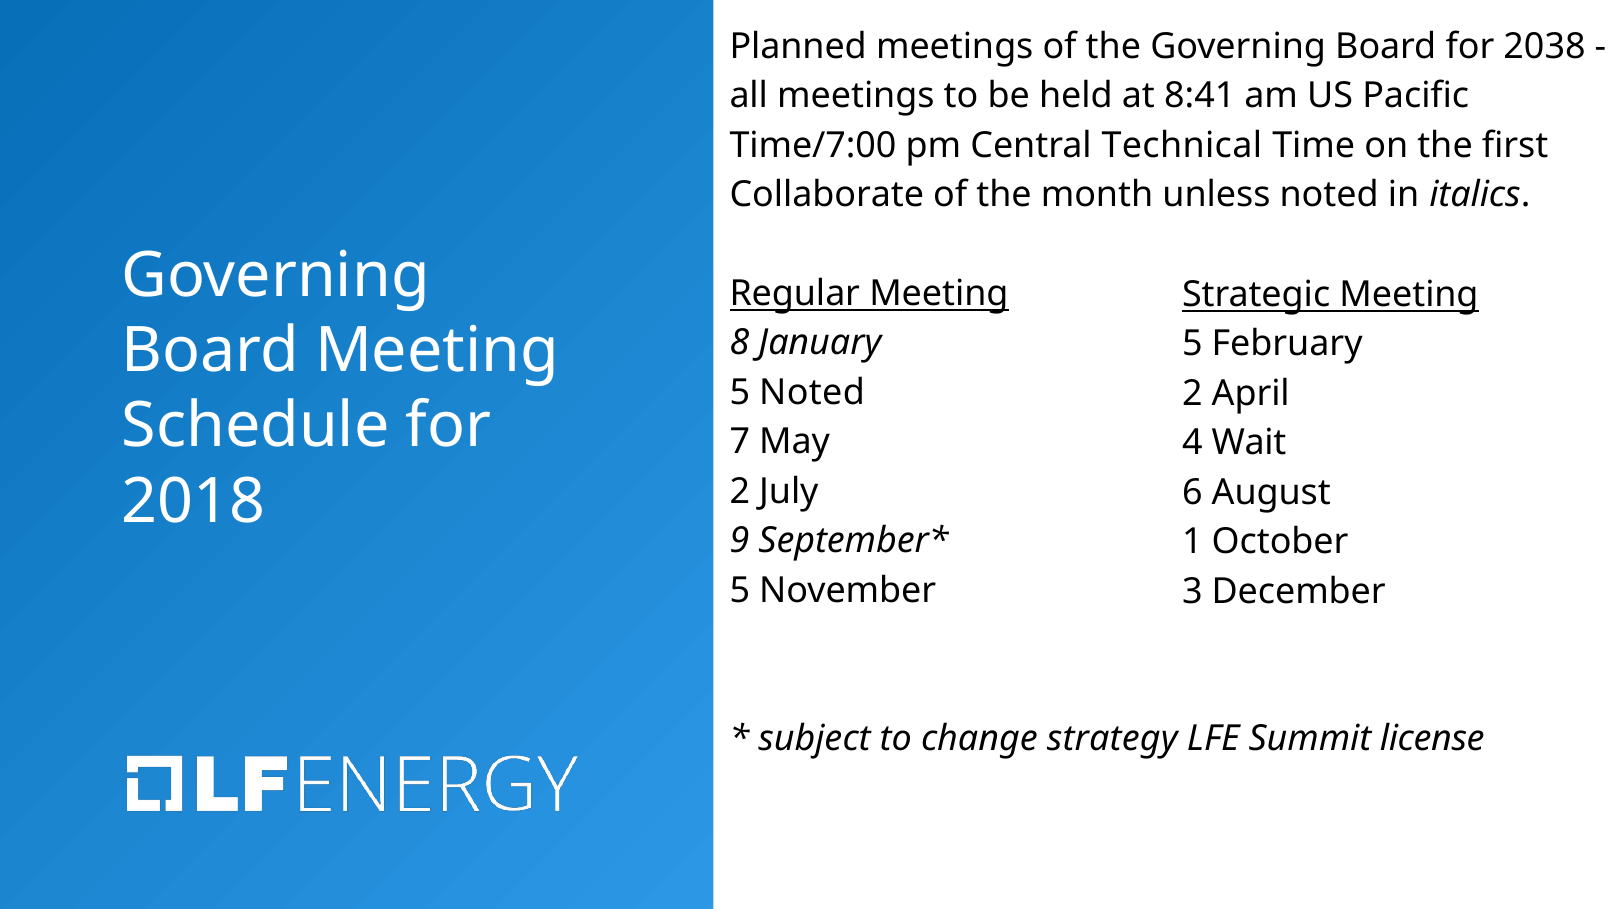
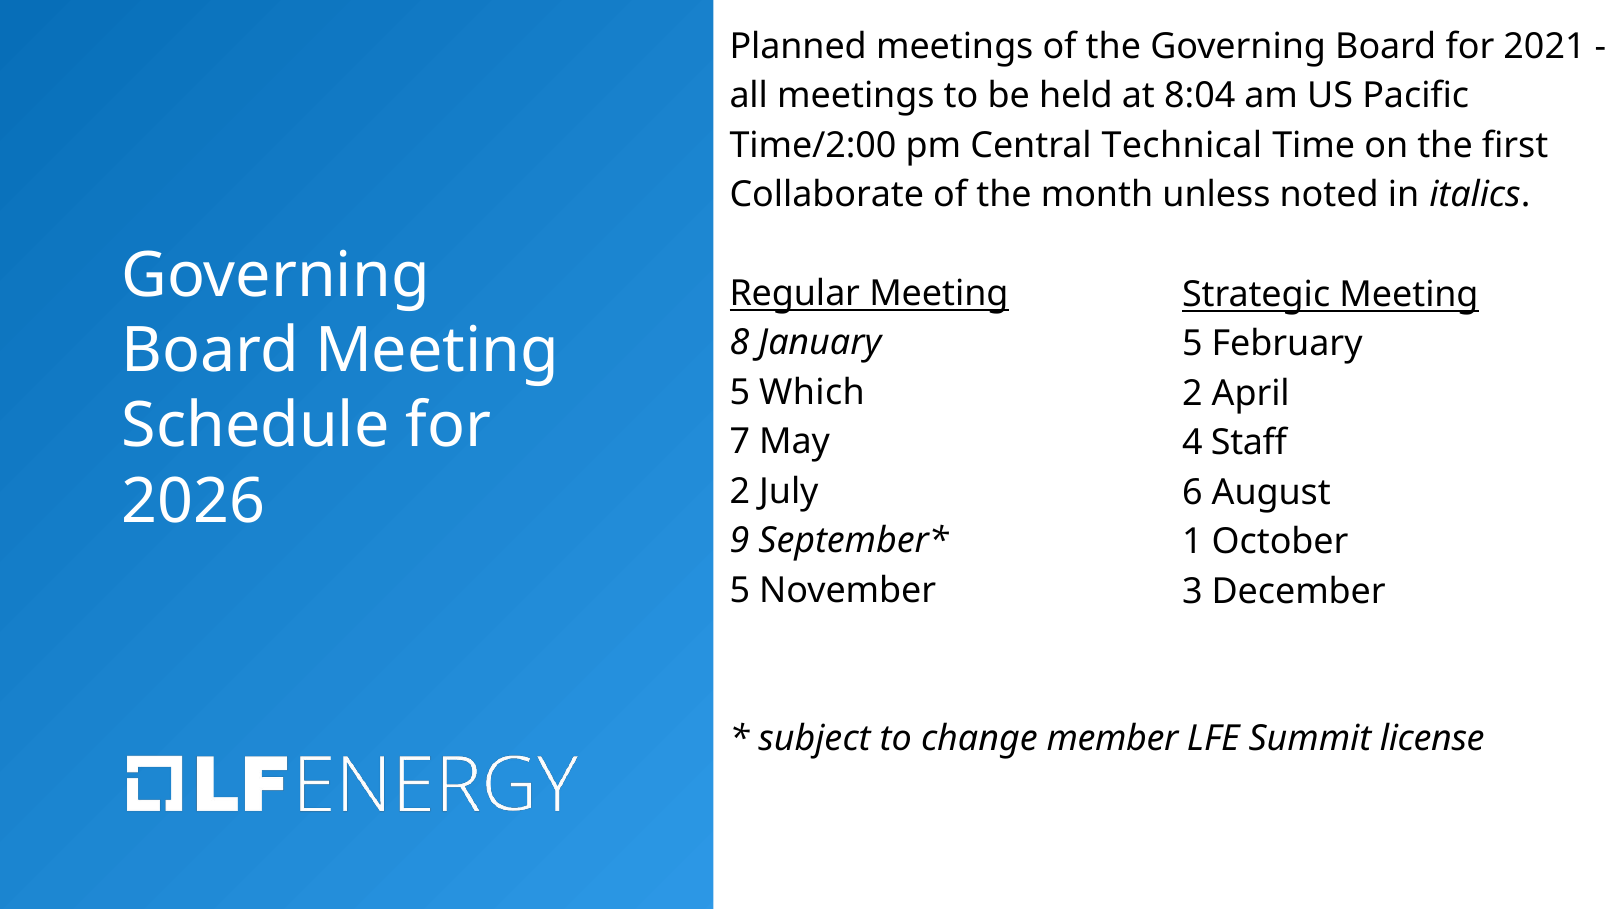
2038: 2038 -> 2021 (1545, 47)
8:41: 8:41 -> 8:04 (1200, 96)
Time/7:00: Time/7:00 -> Time/2:00 (813, 145)
5 Noted: Noted -> Which (812, 393)
Wait: Wait -> Staff (1249, 443)
2018: 2018 -> 2026 (194, 501)
strategy: strategy -> member (1113, 739)
